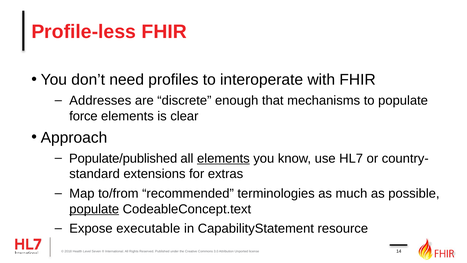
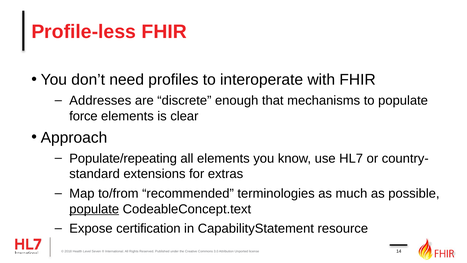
Populate/published: Populate/published -> Populate/repeating (123, 158)
elements underline: present -> none (223, 158)
executable: executable -> certification (148, 228)
